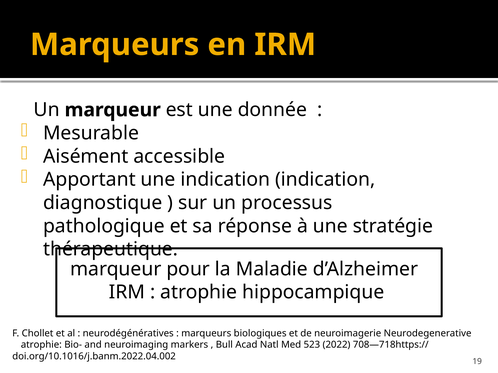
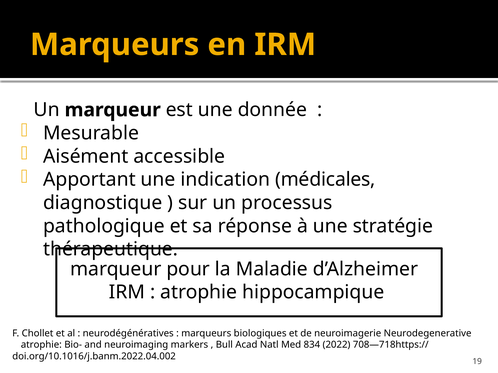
indication indication: indication -> médicales (325, 180)
523: 523 -> 834 (312, 345)
